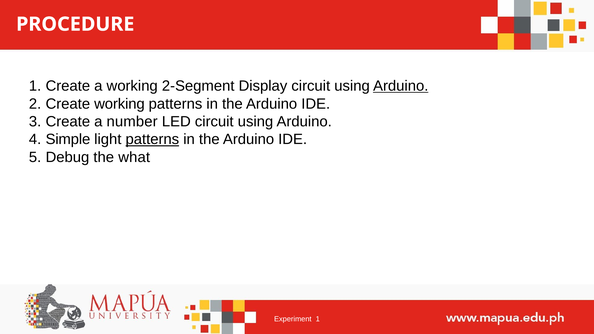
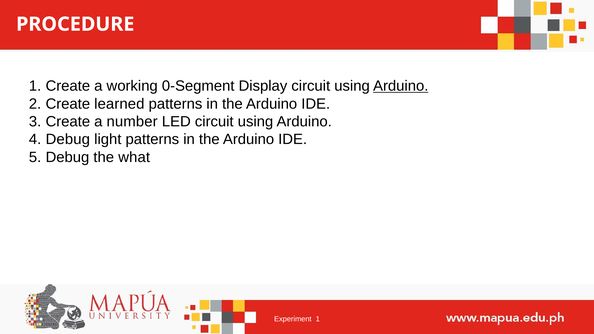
2-Segment: 2-Segment -> 0-Segment (198, 86)
Create working: working -> learned (119, 104)
Simple: Simple -> Debug (68, 139)
patterns underline: present -> none (152, 139)
